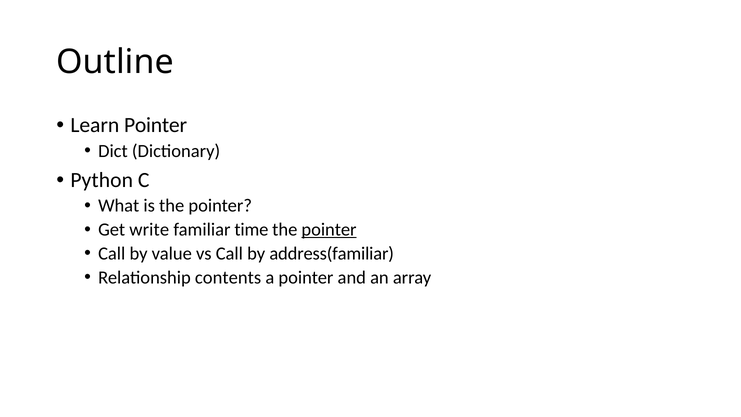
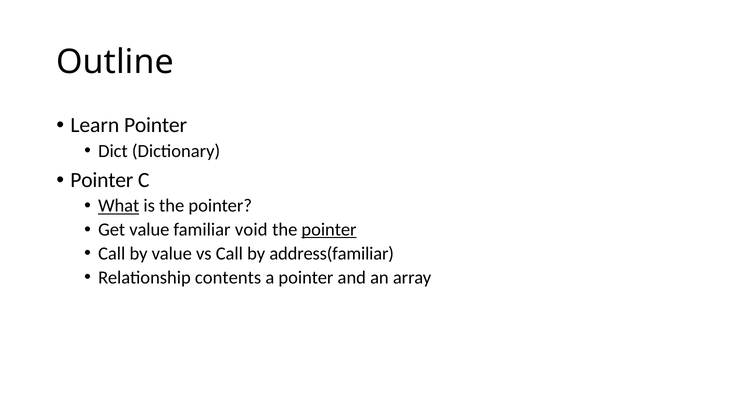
Python: Python -> Pointer (102, 180)
What underline: none -> present (119, 206)
Get write: write -> value (149, 230)
time: time -> void (251, 230)
